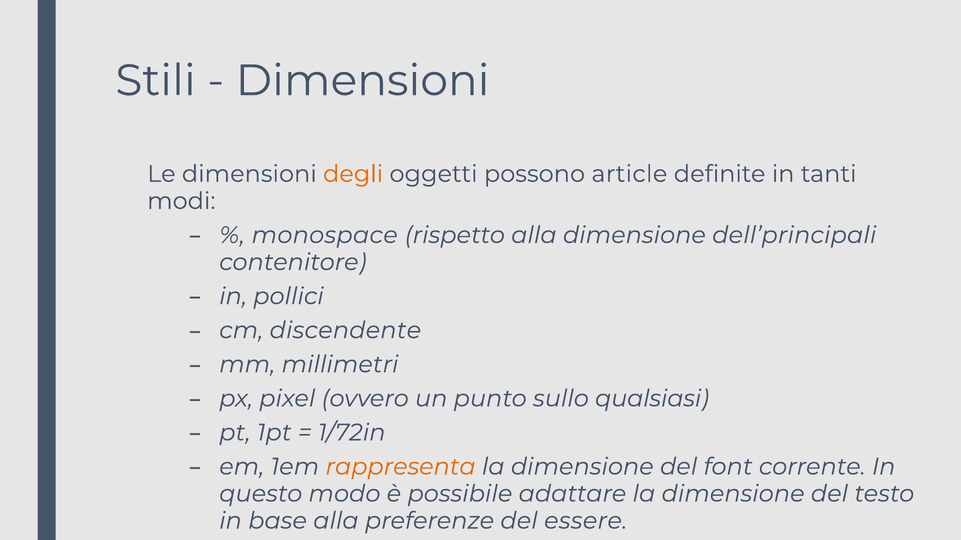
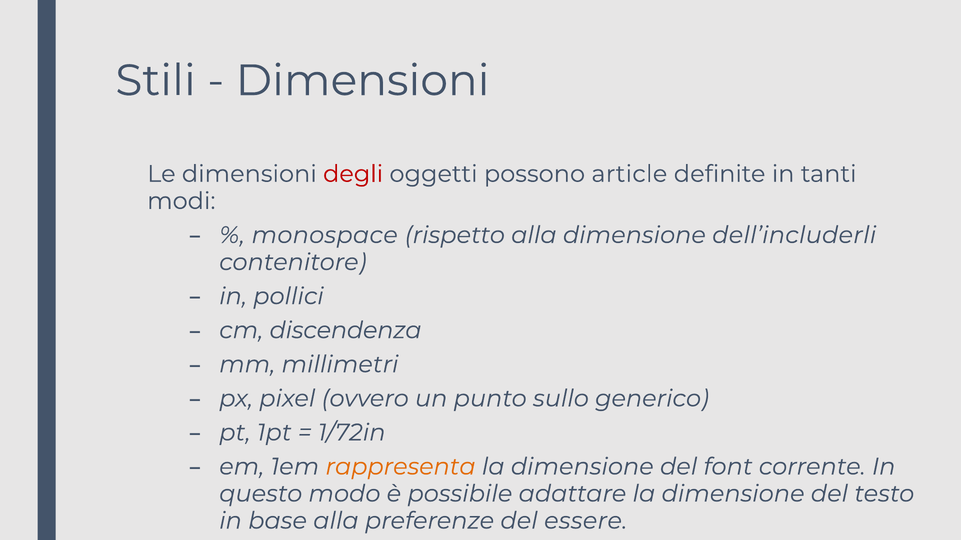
degli colour: orange -> red (353, 174)
dell’principali: dell’principali -> dell’includerli (794, 235)
discendente: discendente -> discendenza (346, 331)
qualsiasi: qualsiasi -> generico (652, 399)
